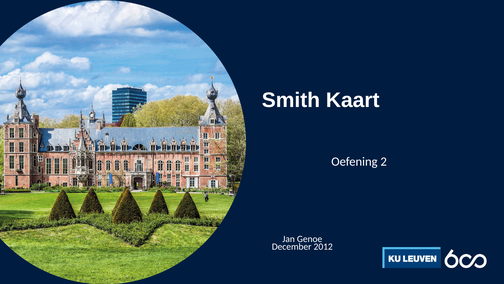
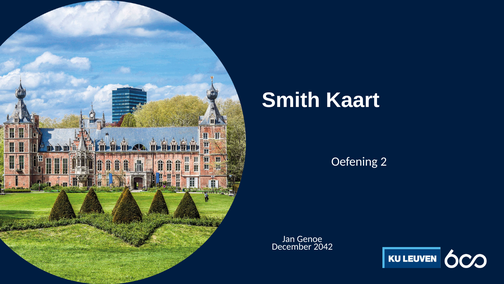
2012: 2012 -> 2042 (323, 246)
